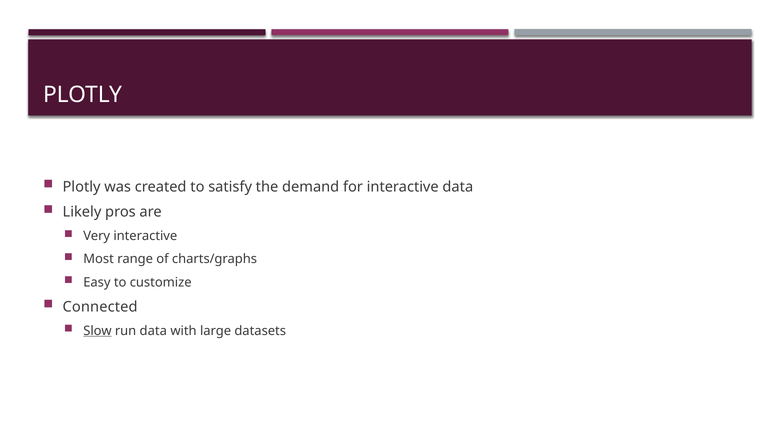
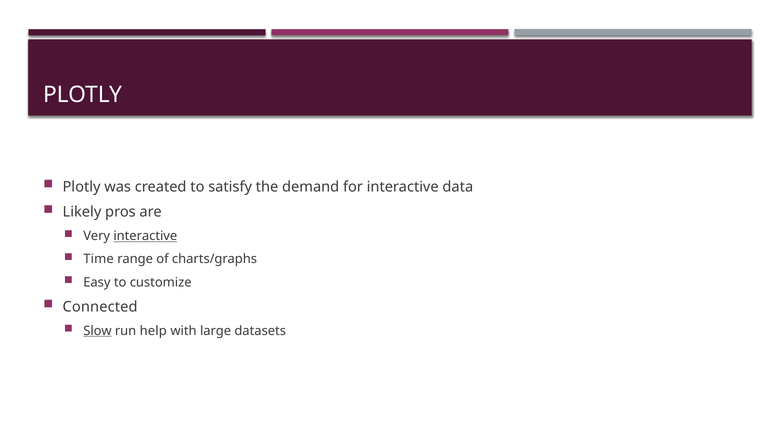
interactive underline: none -> present (145, 236)
Most: Most -> Time (99, 259)
run data: data -> help (153, 331)
